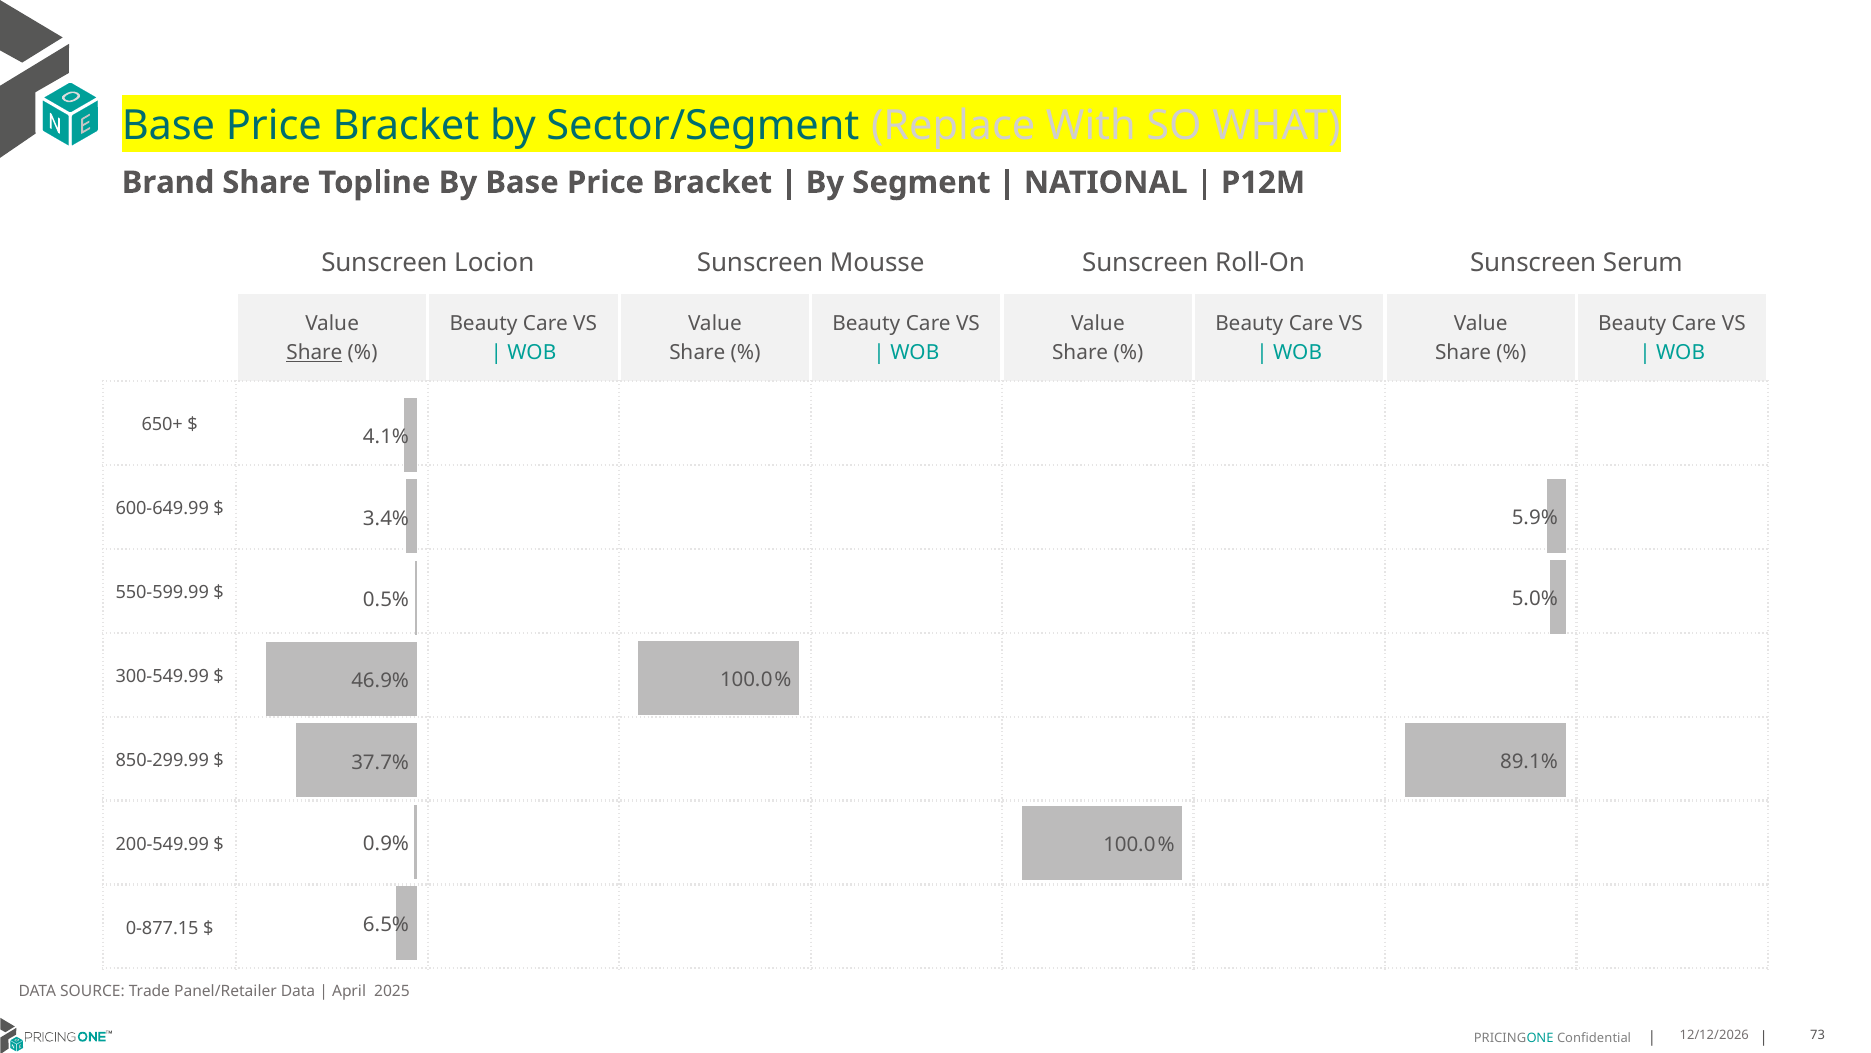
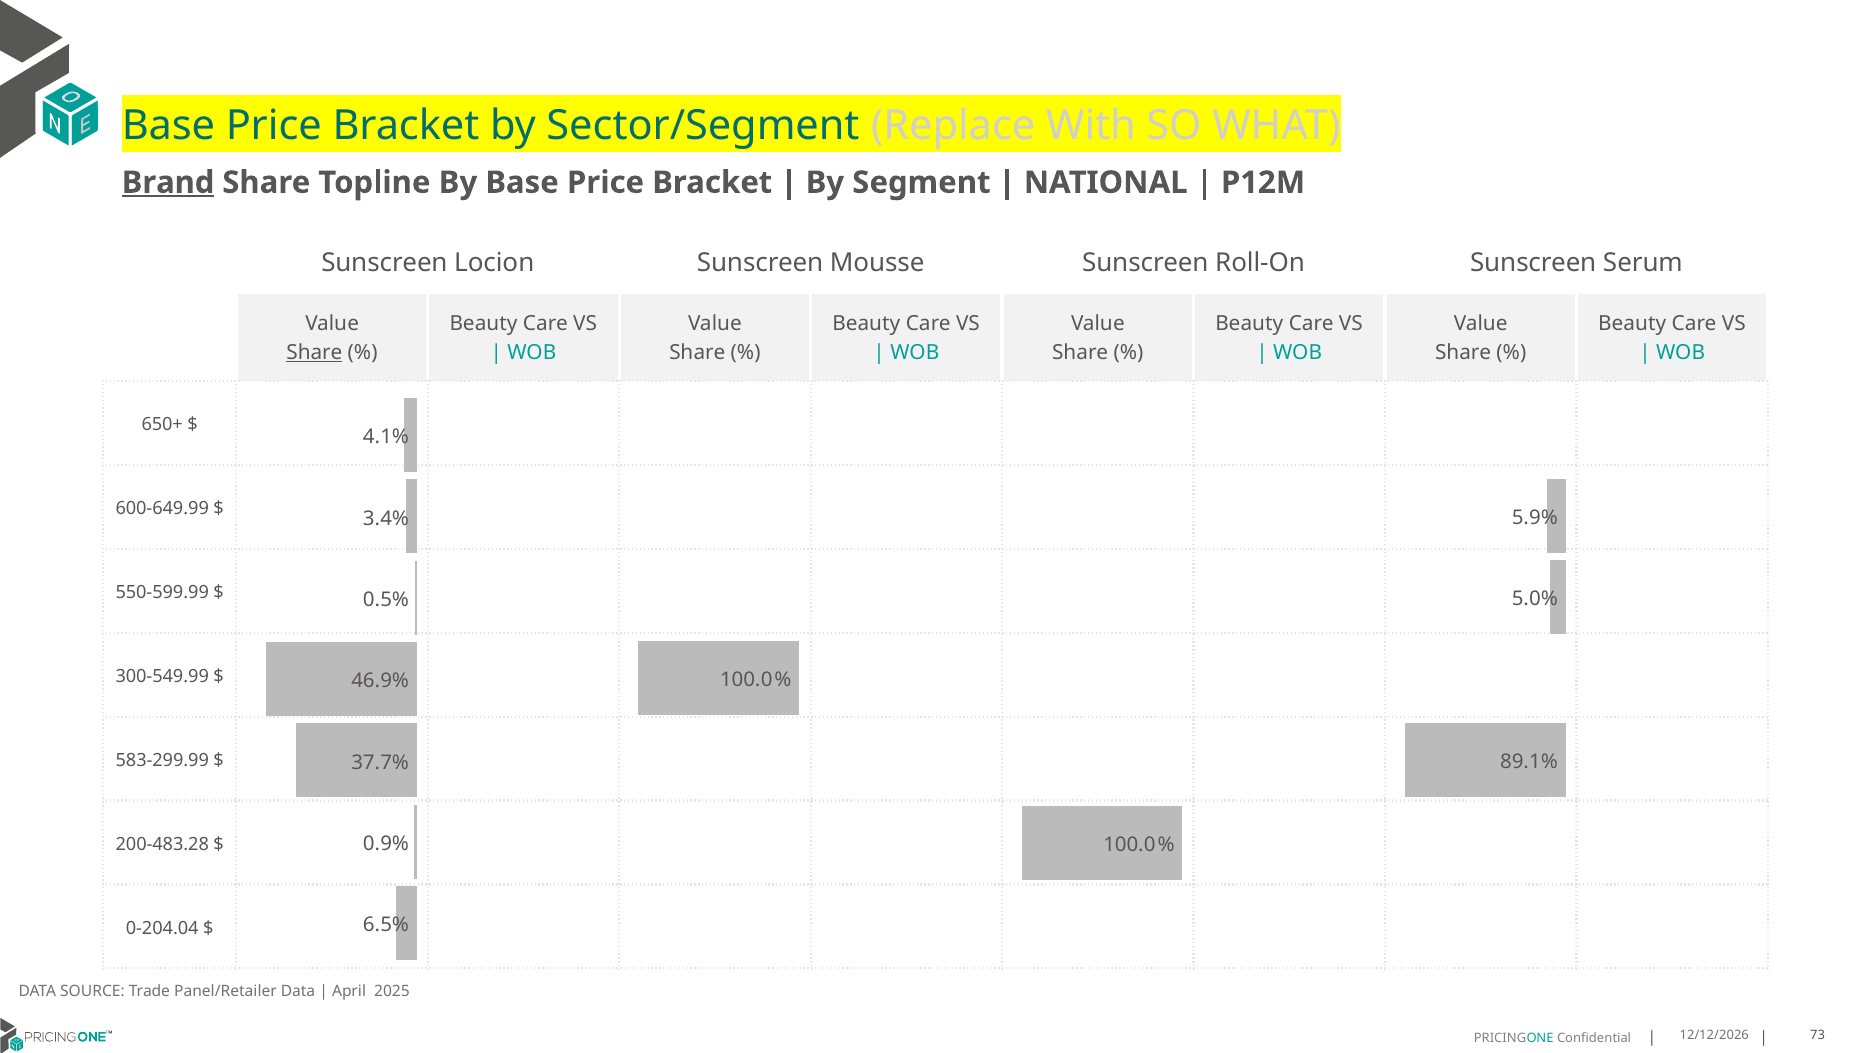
Brand underline: none -> present (168, 182)
850-299.99: 850-299.99 -> 583-299.99 (162, 760)
200-549.99: 200-549.99 -> 200-483.28 (162, 844)
0-877.15: 0-877.15 -> 0-204.04 (162, 928)
